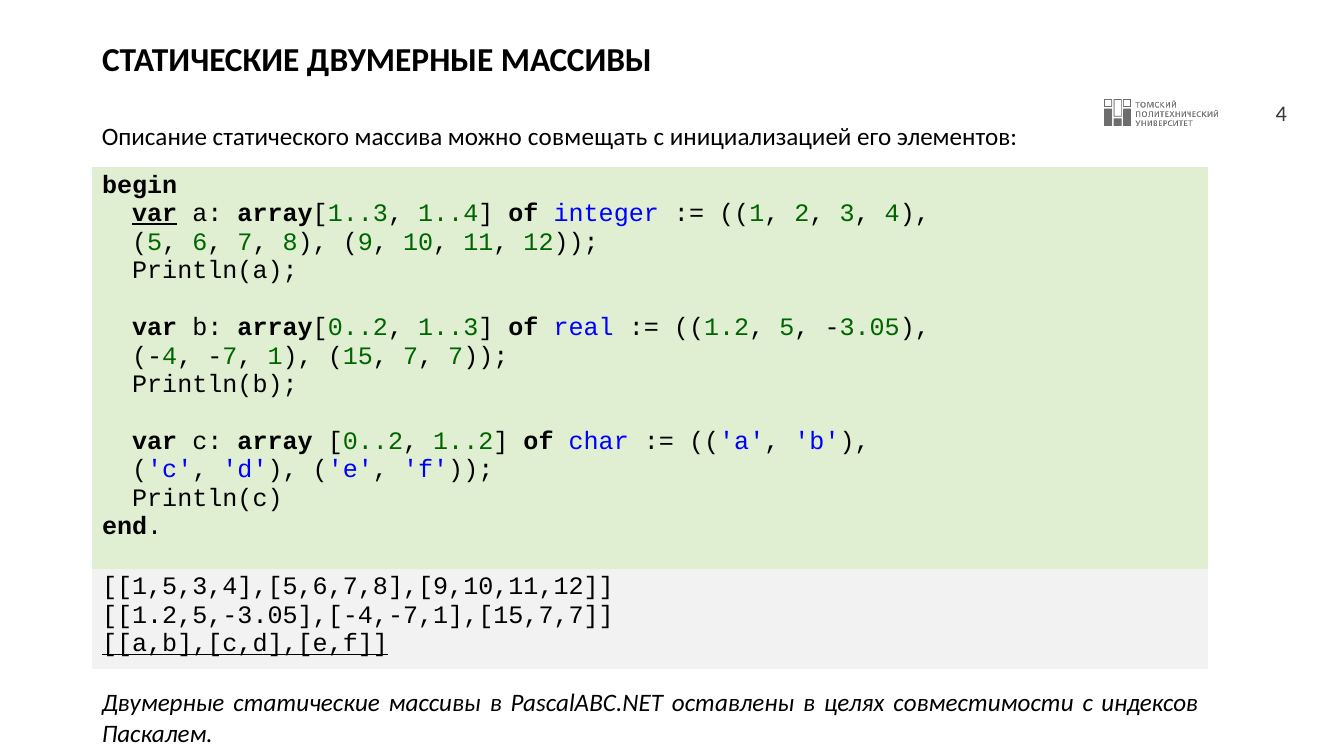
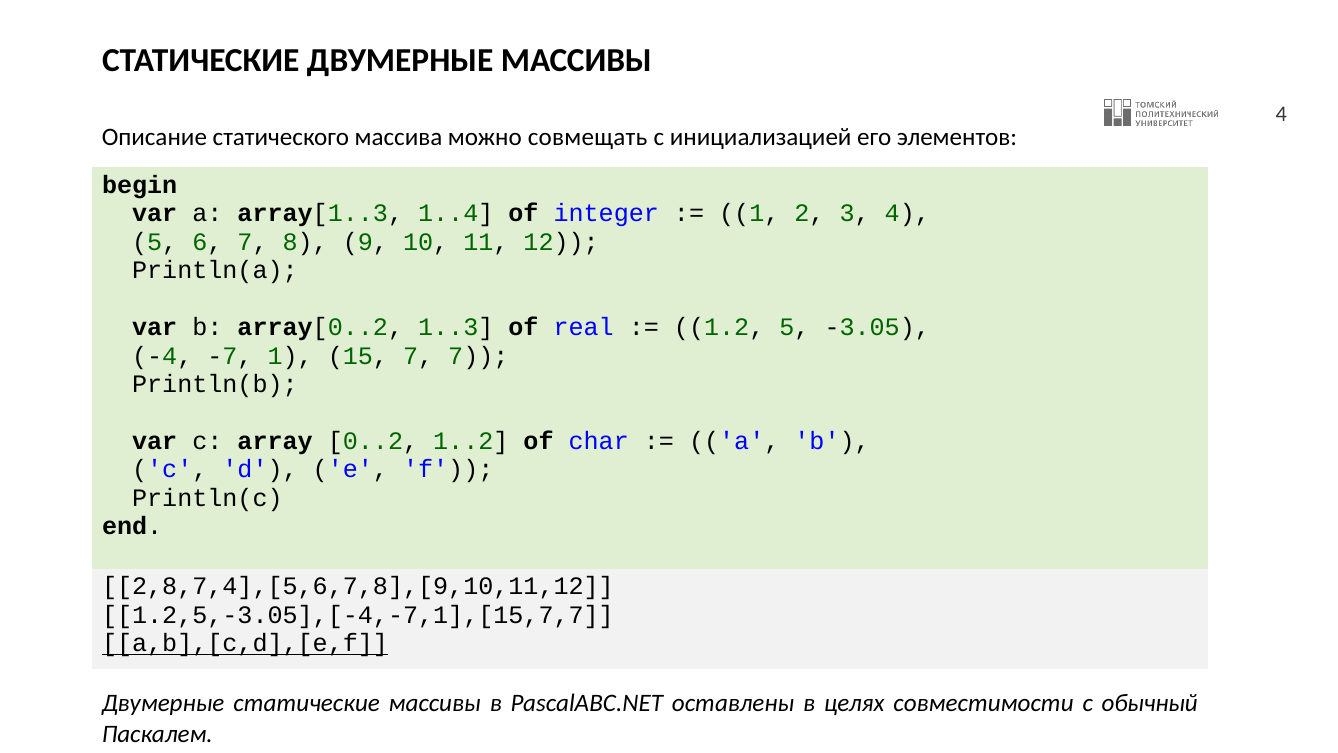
var underline: present -> none (155, 213)
1,5,3,4],[5,6,7,8],[9,10,11,12: 1,5,3,4],[5,6,7,8],[9,10,11,12 -> 2,8,7,4],[5,6,7,8],[9,10,11,12 (358, 586)
индексов: индексов -> обычный (1150, 703)
